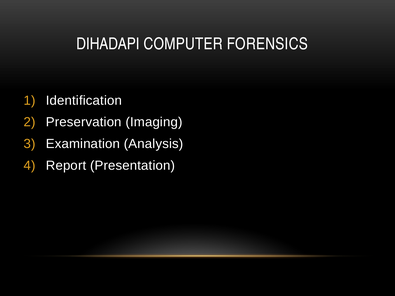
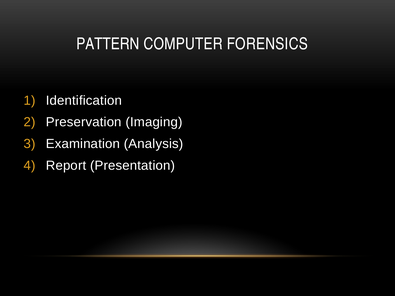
DIHADAPI: DIHADAPI -> PATTERN (108, 44)
